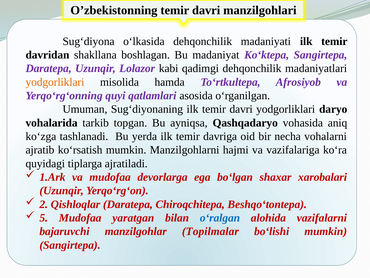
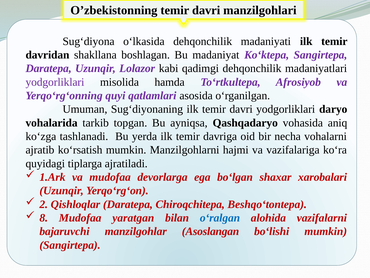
yodgorliklari colour: orange -> purple (55, 82)
5: 5 -> 8 (44, 217)
Topilmalar: Topilmalar -> Asoslangan (211, 231)
